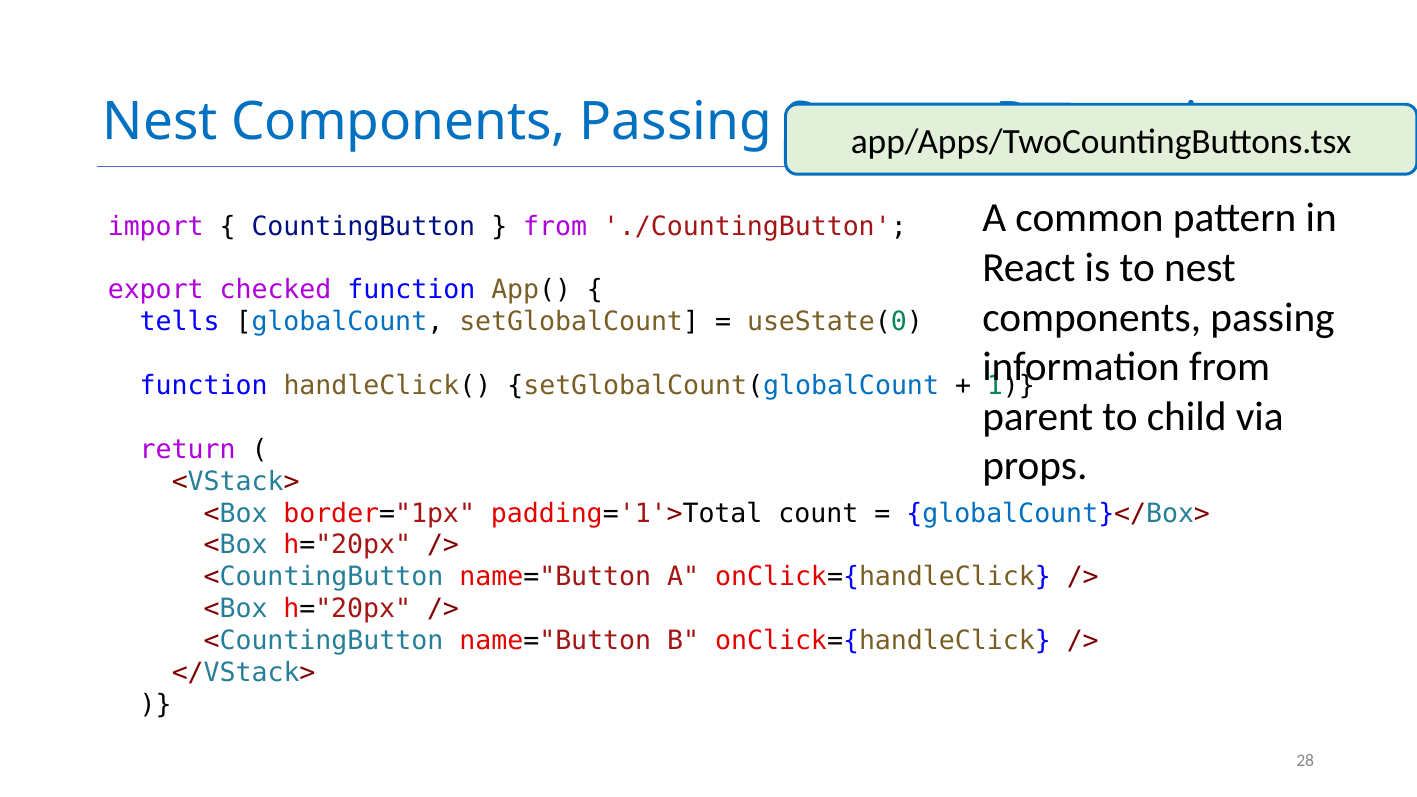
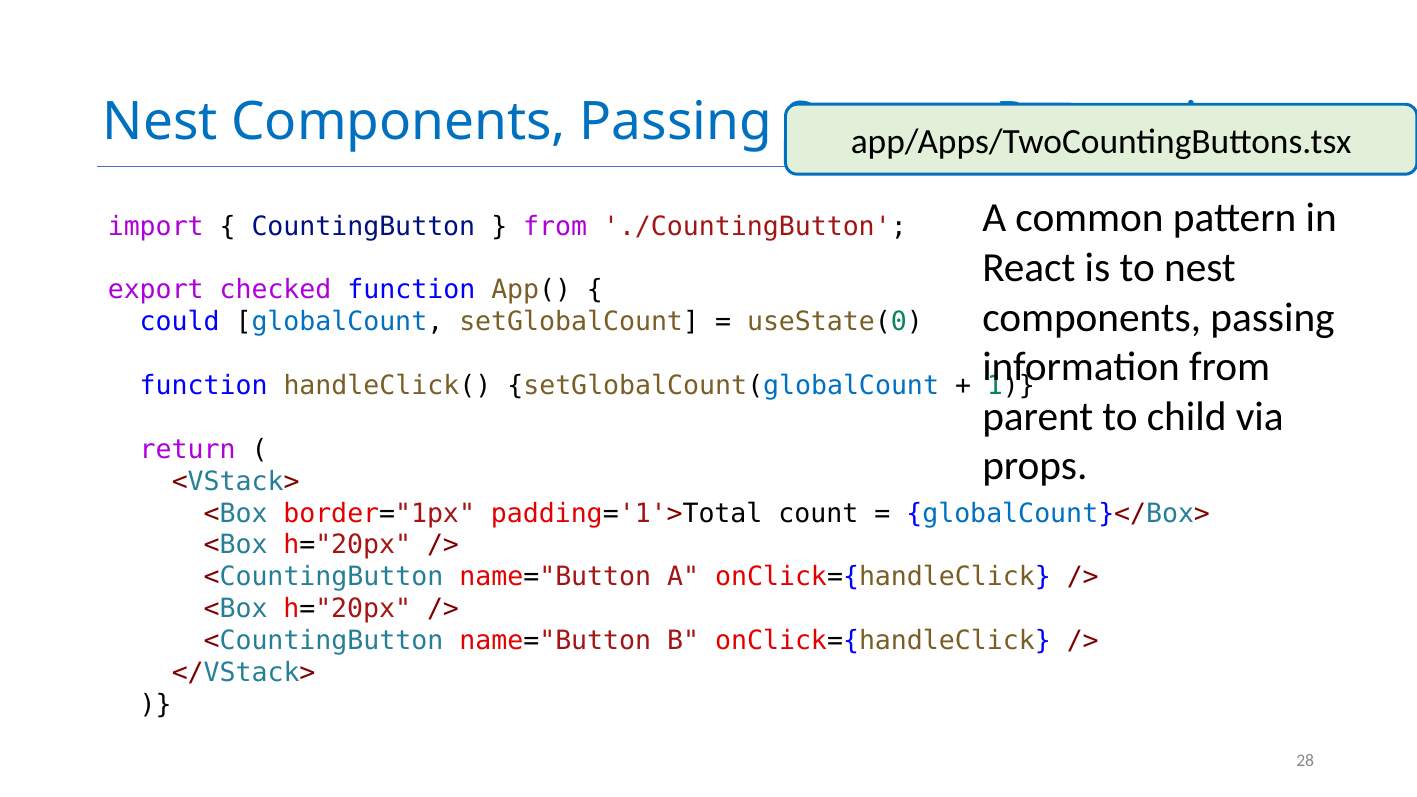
tells: tells -> could (180, 322)
